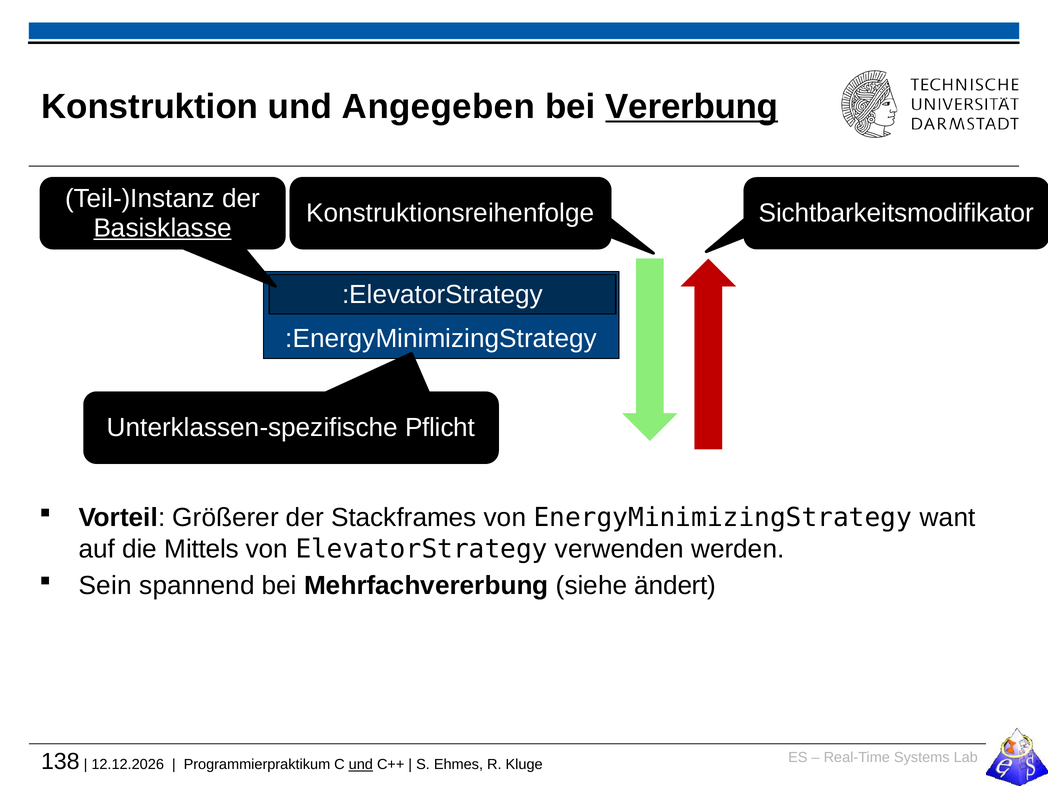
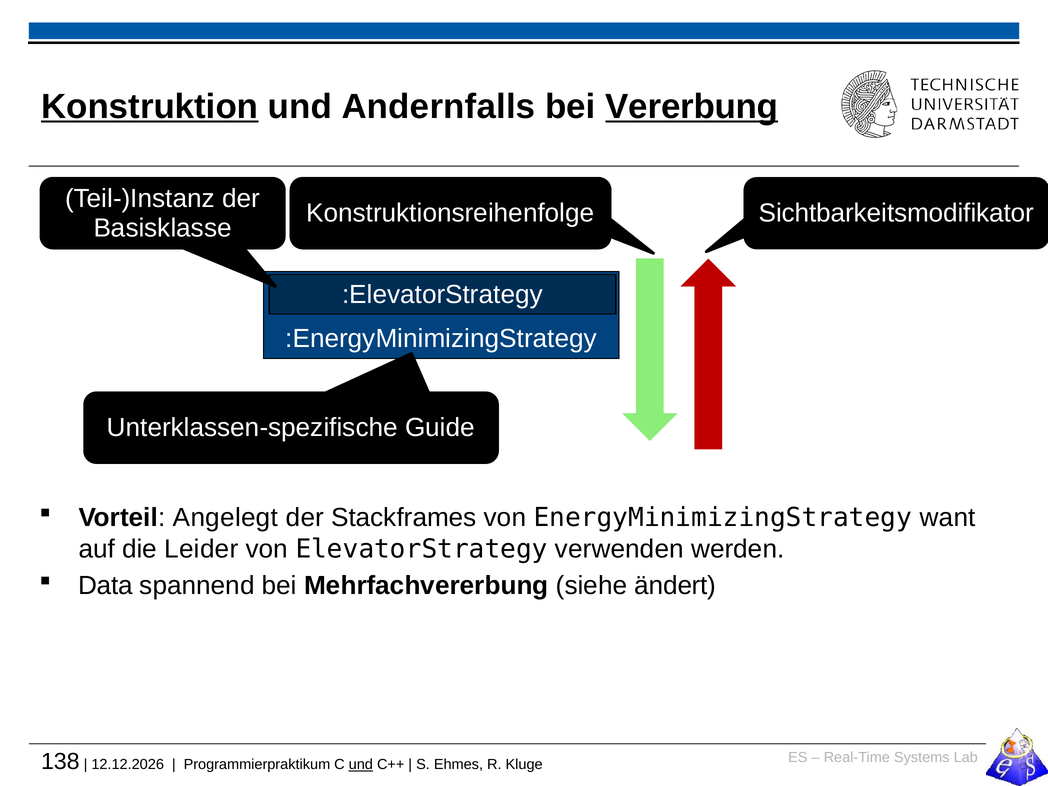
Konstruktion underline: none -> present (150, 106)
Angegeben: Angegeben -> Andernfalls (438, 106)
Basisklasse underline: present -> none (163, 228)
Pflicht: Pflicht -> Guide (440, 428)
Größerer: Größerer -> Angelegt (225, 518)
Mittels: Mittels -> Leider (201, 549)
Sein: Sein -> Data (106, 586)
